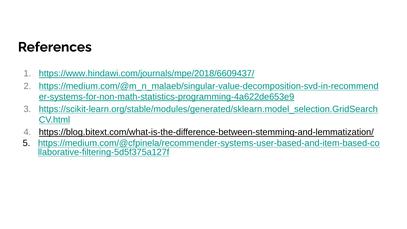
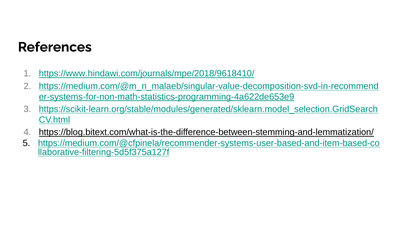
https://www.hindawi.com/journals/mpe/2018/6609437/: https://www.hindawi.com/journals/mpe/2018/6609437/ -> https://www.hindawi.com/journals/mpe/2018/9618410/ (147, 74)
